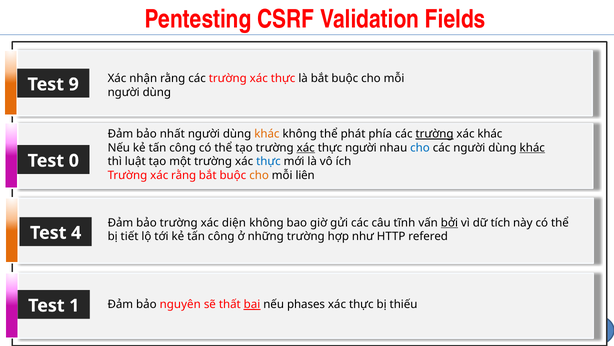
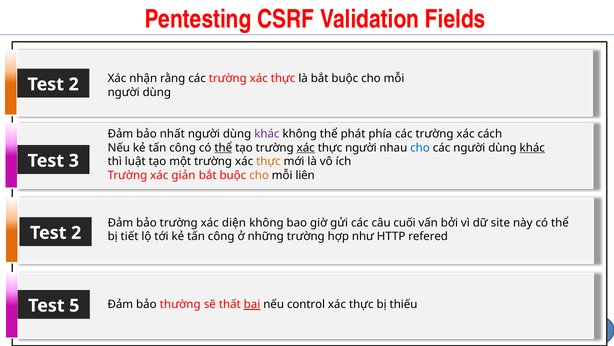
9: 9 -> 2 (74, 84)
khác colour: orange -> purple (267, 134)
trường underline: present -> none (435, 134)
xác khác: khác -> cách (490, 134)
thể underline: none -> present (223, 148)
0: 0 -> 3 (74, 160)
thực colour: blue -> orange (268, 161)
xác rằng: rằng -> giản (183, 175)
tĩnh: tĩnh -> cuối (405, 222)
bởi underline: present -> none (449, 222)
tích: tích -> site (500, 222)
4: 4 -> 2 (76, 232)
nguyên: nguyên -> thường (180, 304)
phases: phases -> control (306, 304)
1: 1 -> 5 (74, 305)
